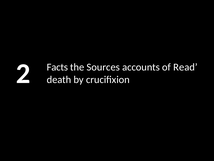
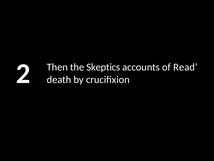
Facts: Facts -> Then (57, 67)
Sources: Sources -> Skeptics (103, 67)
